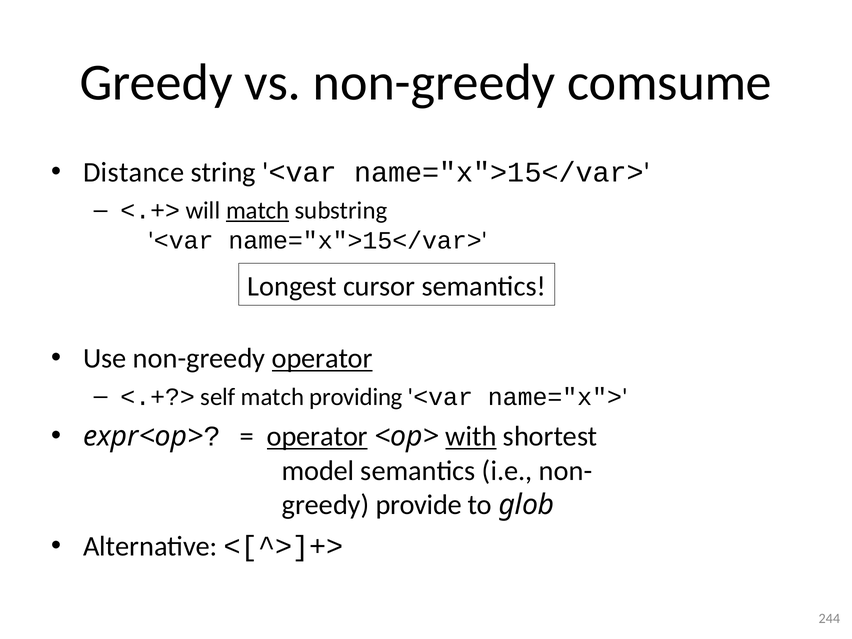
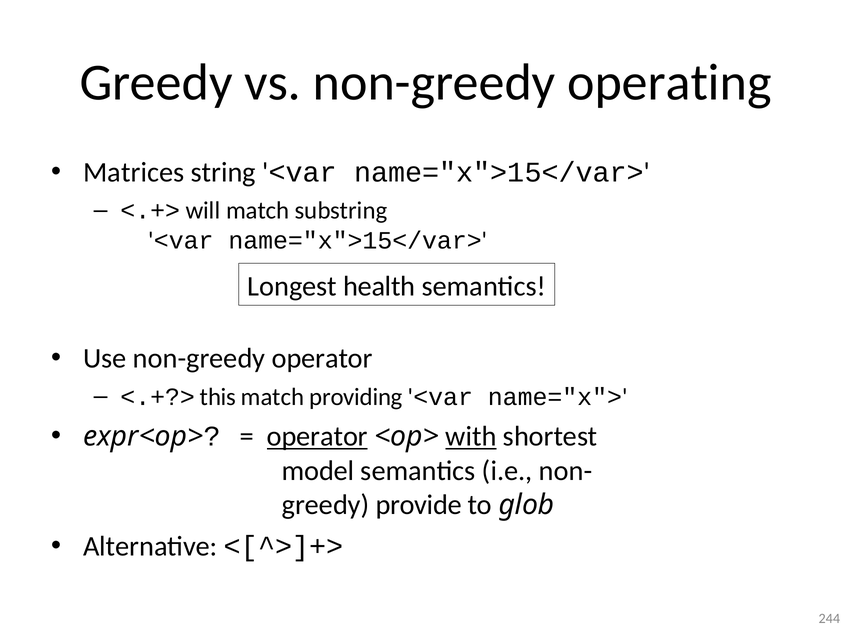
comsume: comsume -> operating (669, 82)
Distance: Distance -> Matrices (134, 172)
match underline: present -> none (258, 211)
cursor: cursor -> health (379, 286)
operator underline: present -> none (322, 358)
self: self -> this (218, 397)
